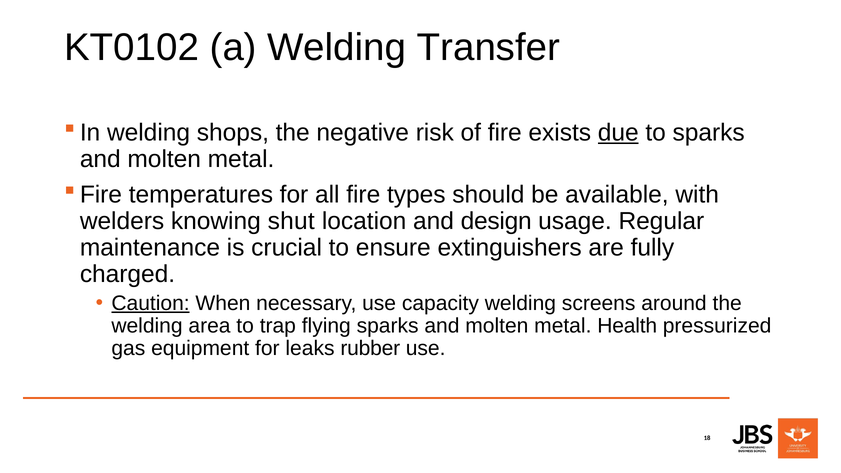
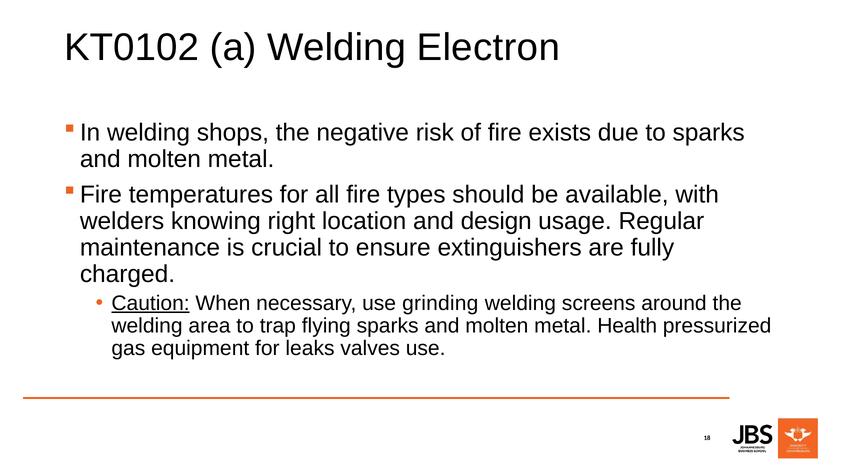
Transfer: Transfer -> Electron (488, 48)
due underline: present -> none (618, 133)
shut: shut -> right (291, 221)
capacity: capacity -> grinding (440, 303)
rubber: rubber -> valves (370, 349)
